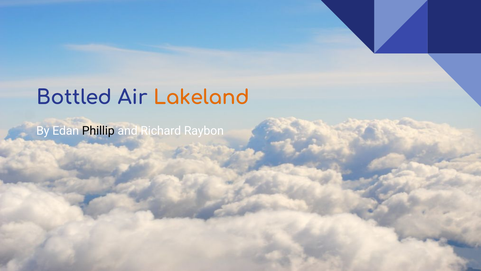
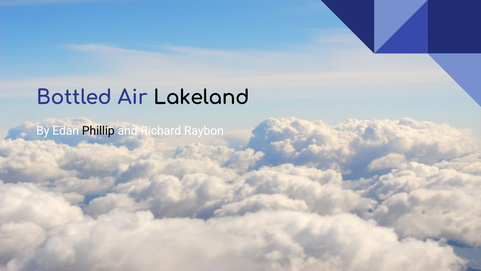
Lakeland colour: orange -> black (201, 97)
